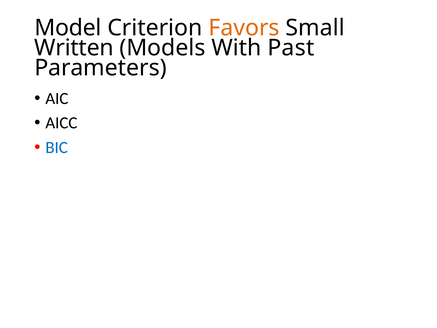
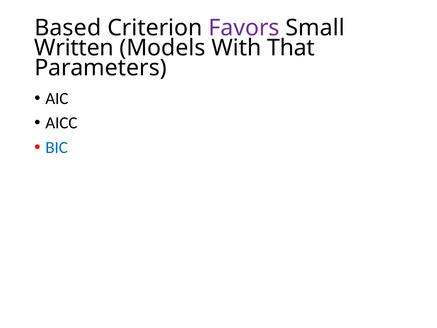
Model: Model -> Based (68, 28)
Favors colour: orange -> purple (244, 28)
Past: Past -> That (291, 48)
